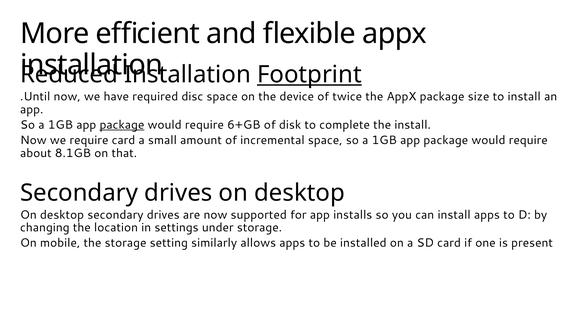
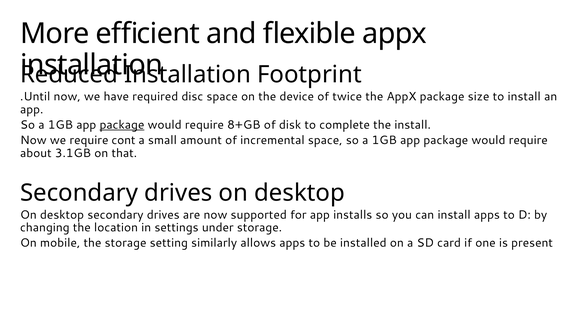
Footprint underline: present -> none (309, 75)
6+GB: 6+GB -> 8+GB (244, 125)
require card: card -> cont (123, 140)
8.1GB: 8.1GB -> 3.1GB (73, 153)
